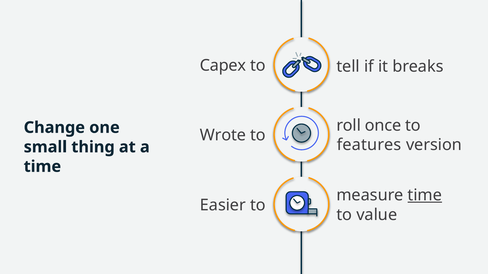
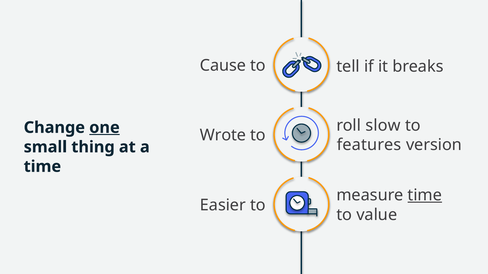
Capex: Capex -> Cause (223, 66)
once: once -> slow (383, 126)
one underline: none -> present (104, 128)
